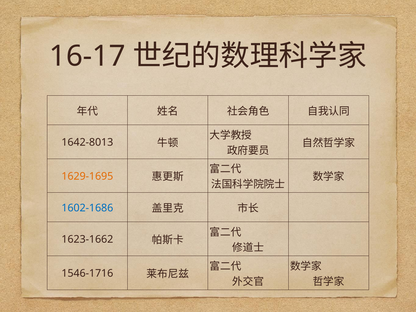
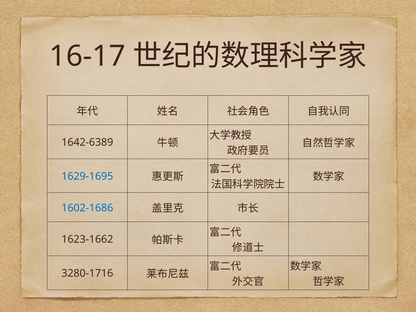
1642-8013: 1642-8013 -> 1642-6389 (87, 142)
1629-1695 colour: orange -> blue (87, 176)
1546-1716: 1546-1716 -> 3280-1716 (87, 273)
